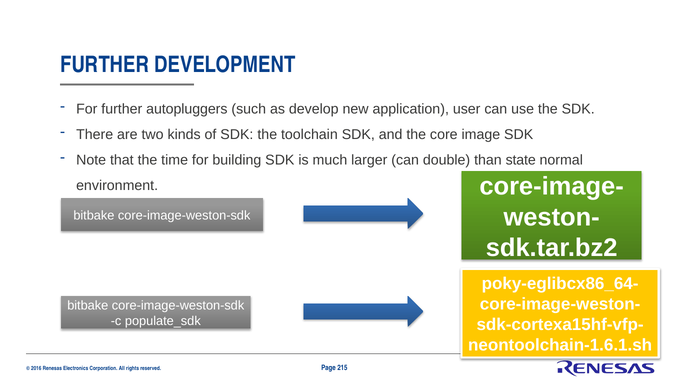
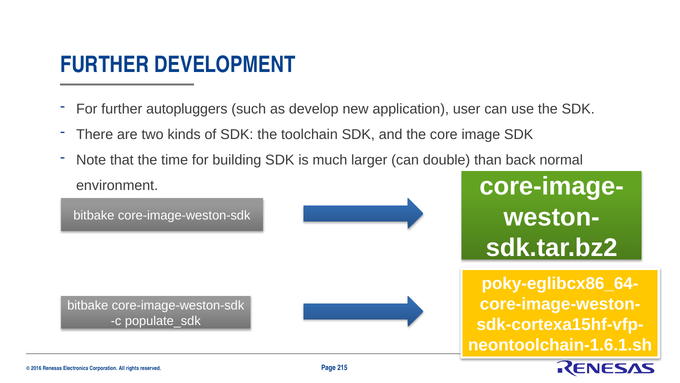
state: state -> back (521, 160)
